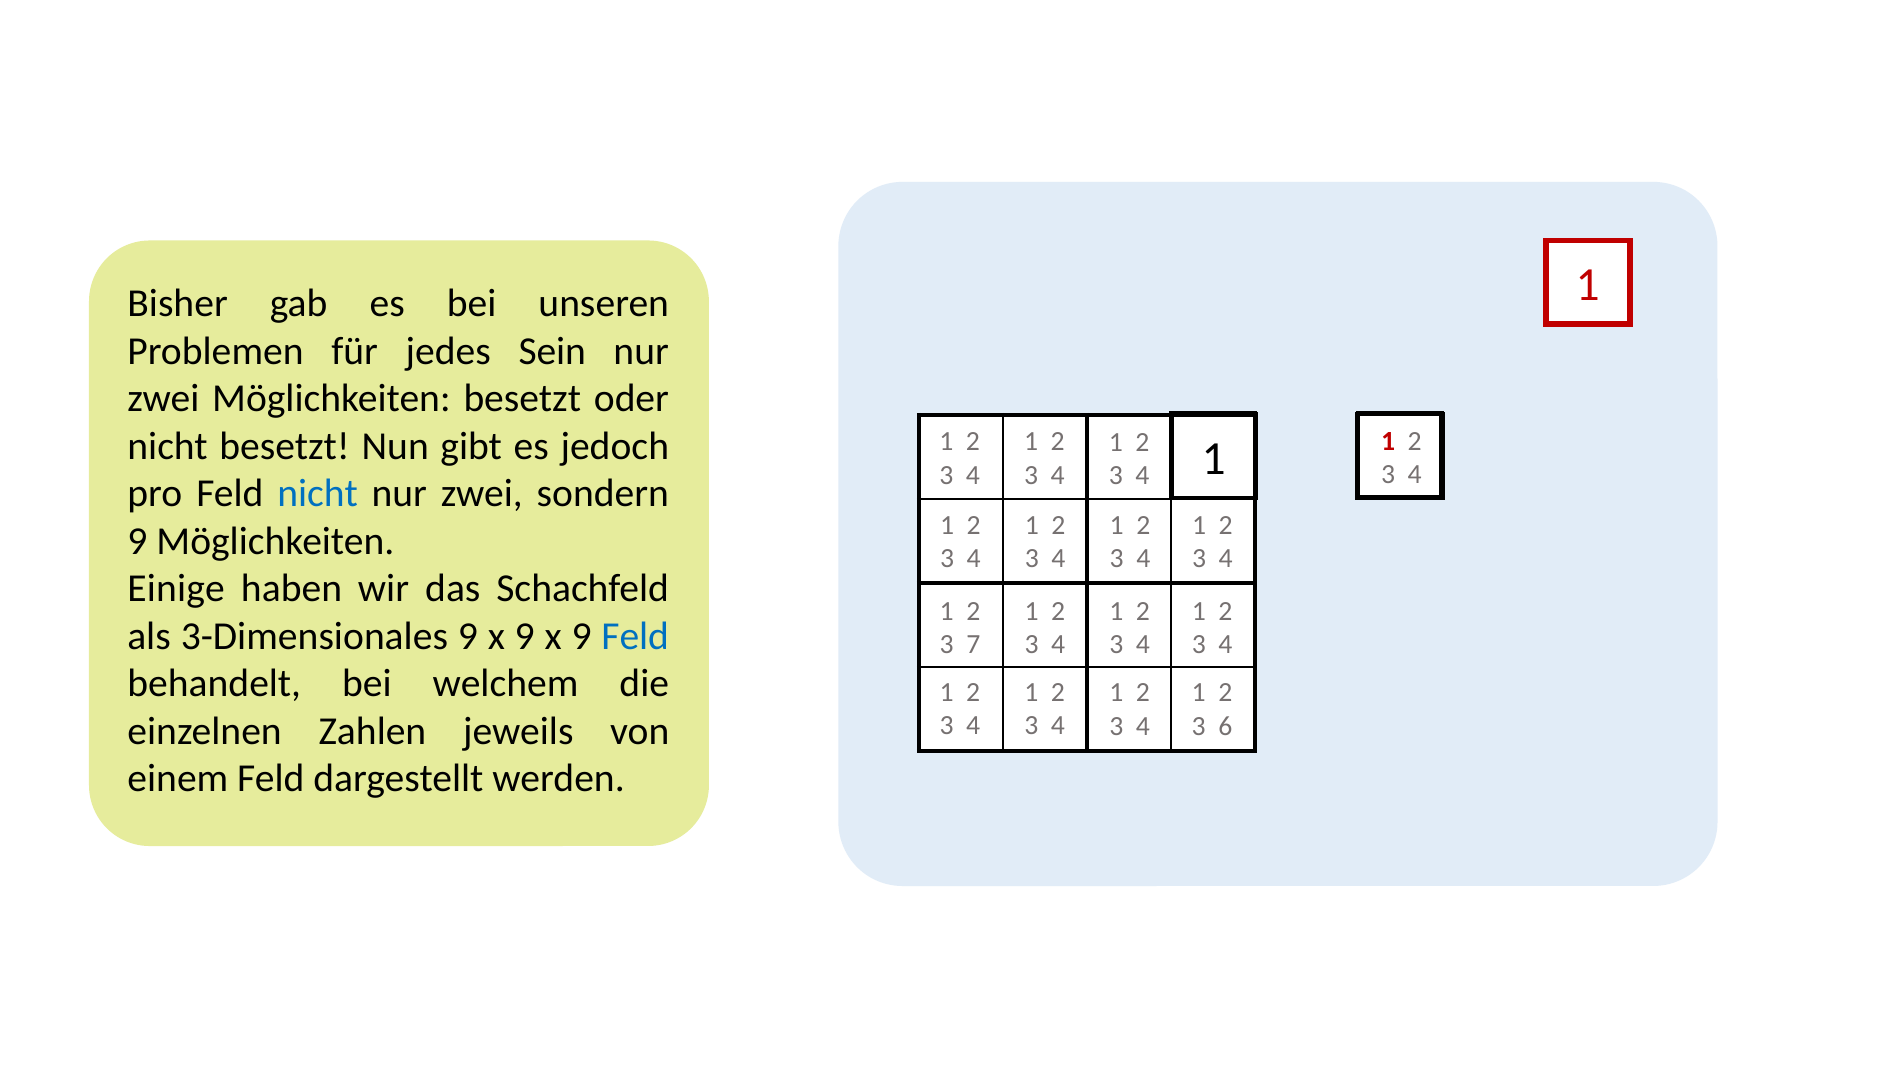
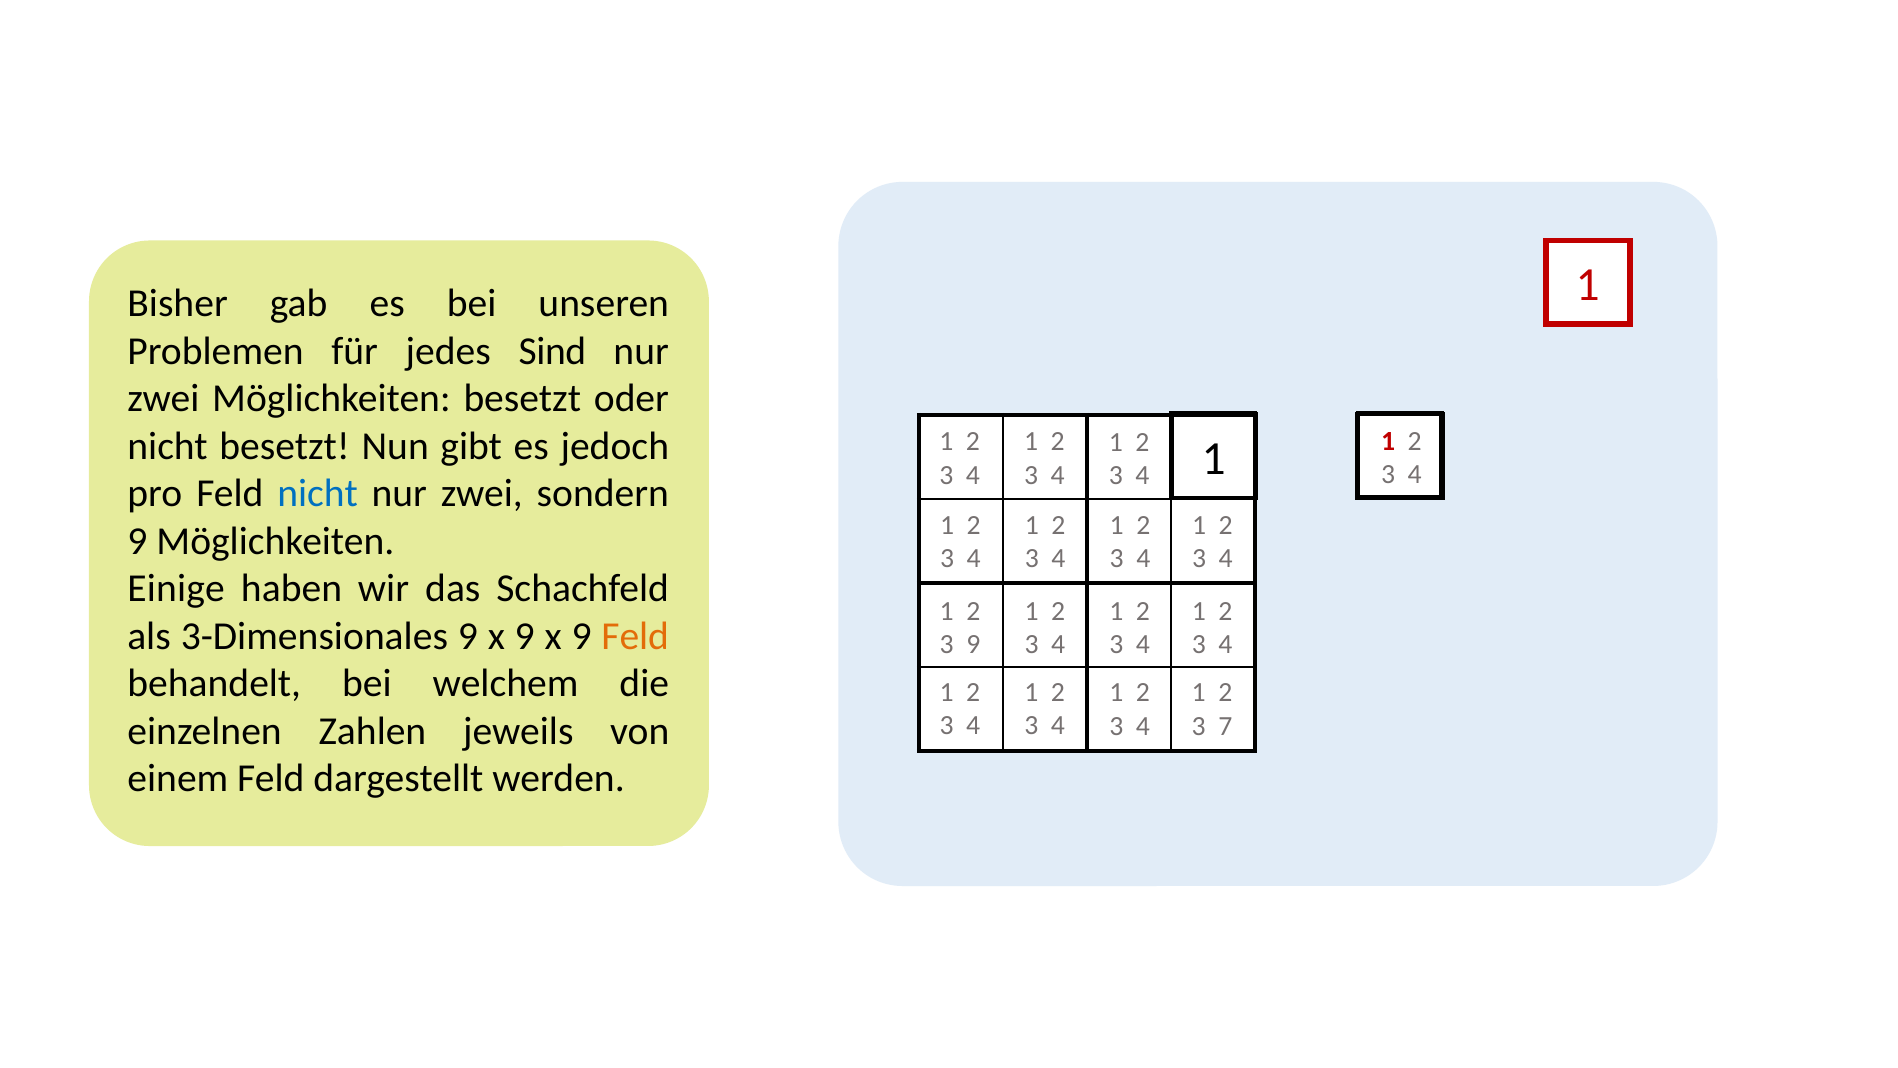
Sein: Sein -> Sind (552, 351)
Feld colour: blue -> orange (635, 636)
3 7: 7 -> 9 (973, 644)
6: 6 -> 7 (1225, 726)
